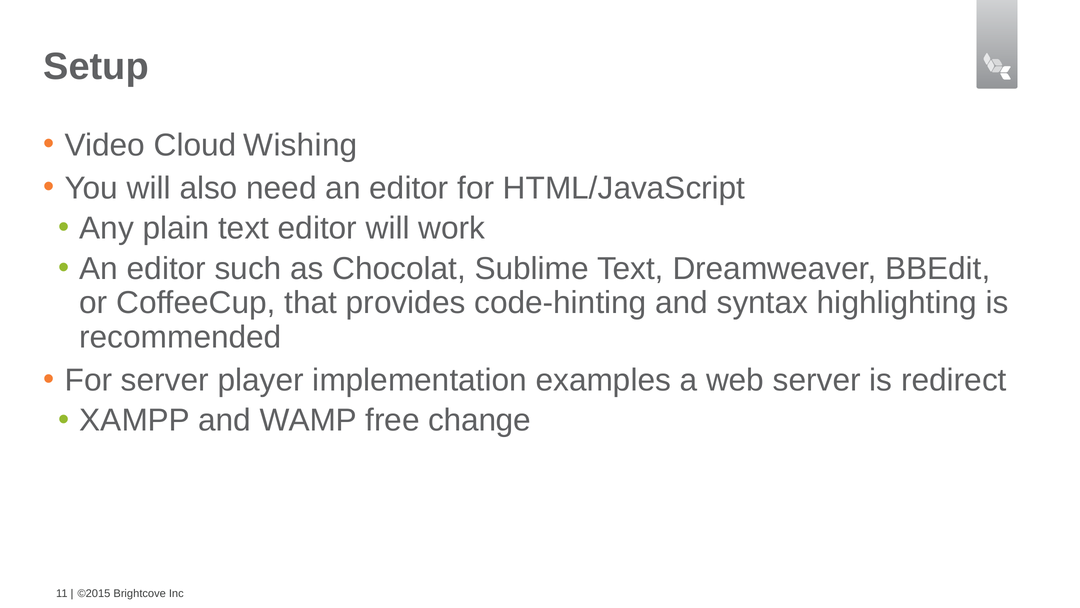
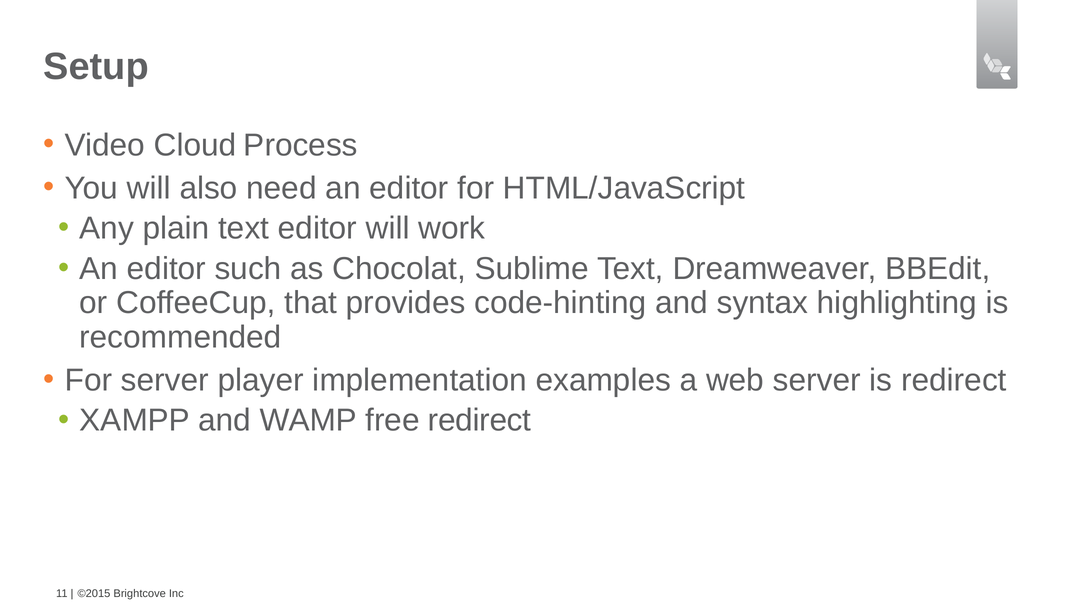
Wishing: Wishing -> Process (301, 145)
free change: change -> redirect (480, 420)
